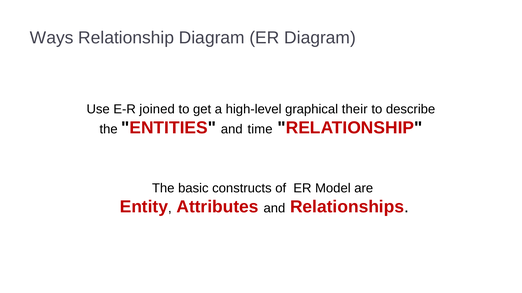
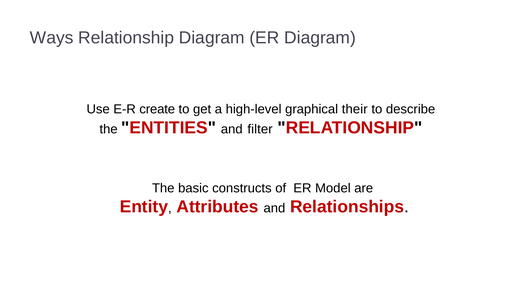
joined: joined -> create (157, 110)
time: time -> filter (260, 130)
